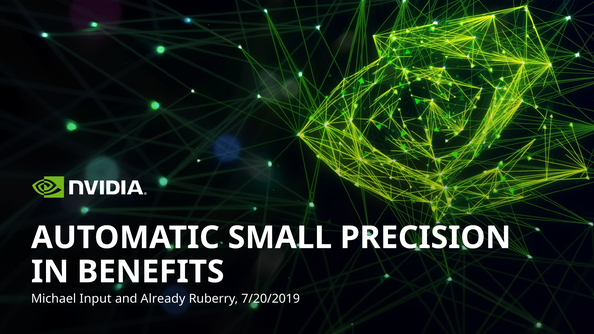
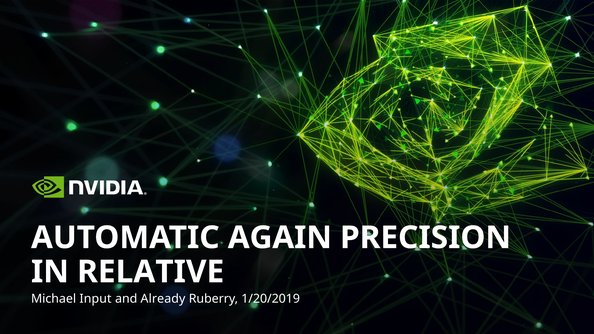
SMALL: SMALL -> AGAIN (280, 238)
BENEFITS: BENEFITS -> RELATIVE (151, 272)
7/20/2019: 7/20/2019 -> 1/20/2019 (271, 299)
